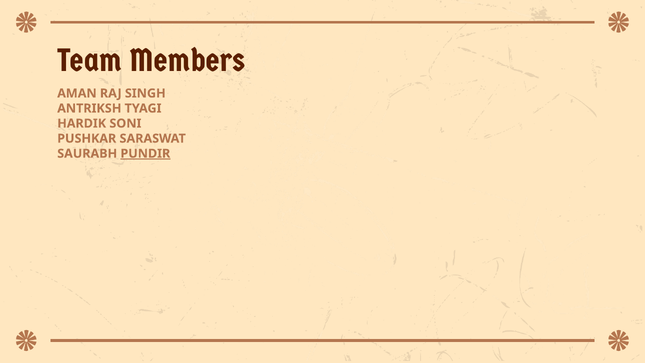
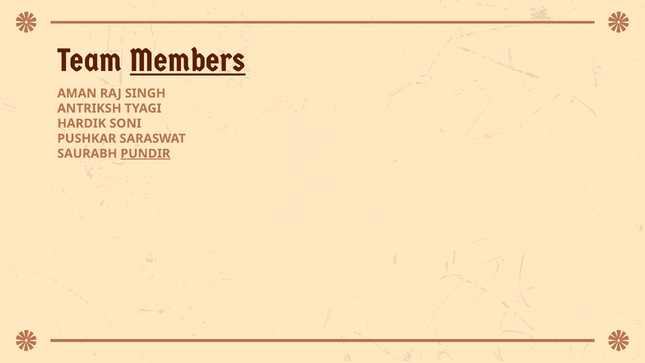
Members underline: none -> present (188, 61)
